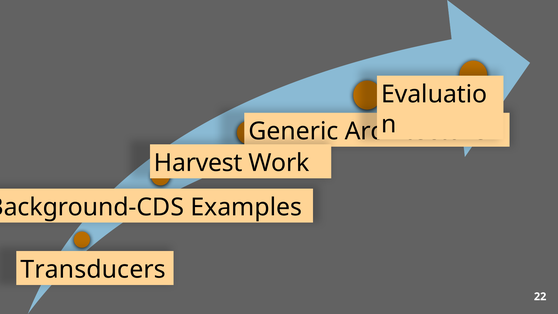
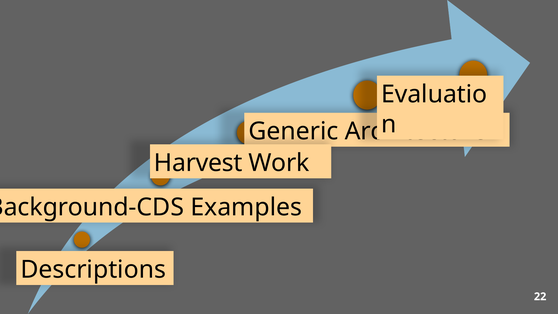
Transducers: Transducers -> Descriptions (93, 270)
